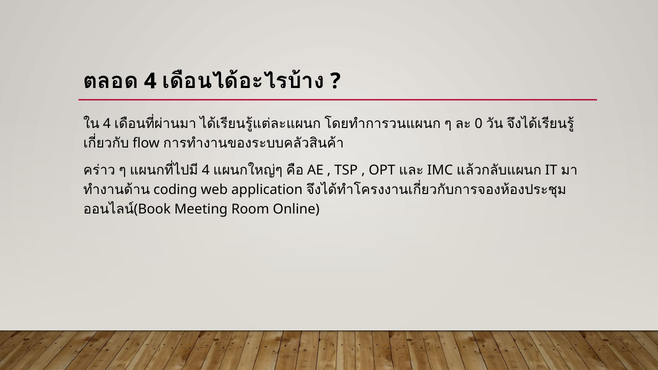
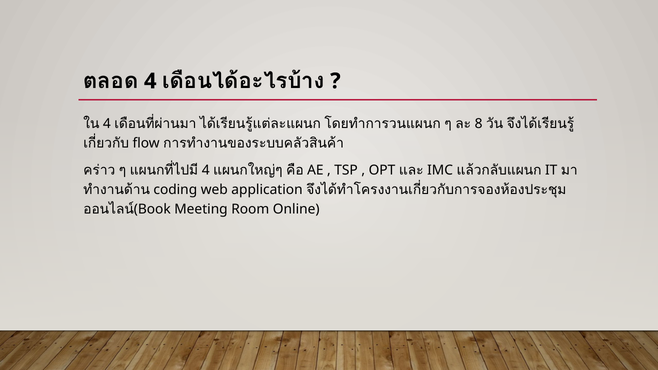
0: 0 -> 8 (479, 124)
